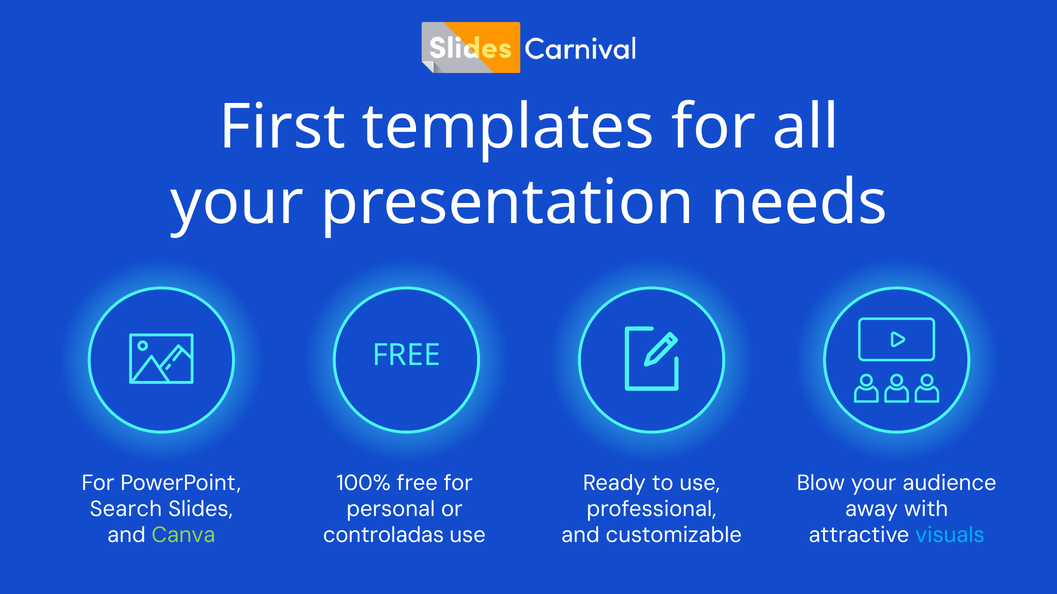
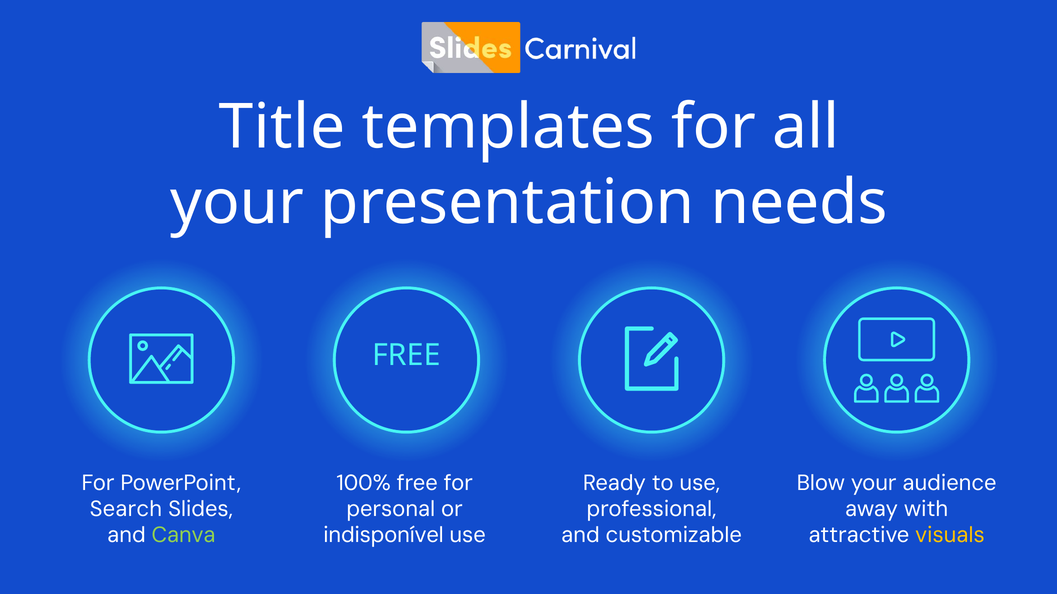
First: First -> Title (282, 127)
controladas: controladas -> indisponível (384, 536)
visuals colour: light blue -> yellow (950, 536)
